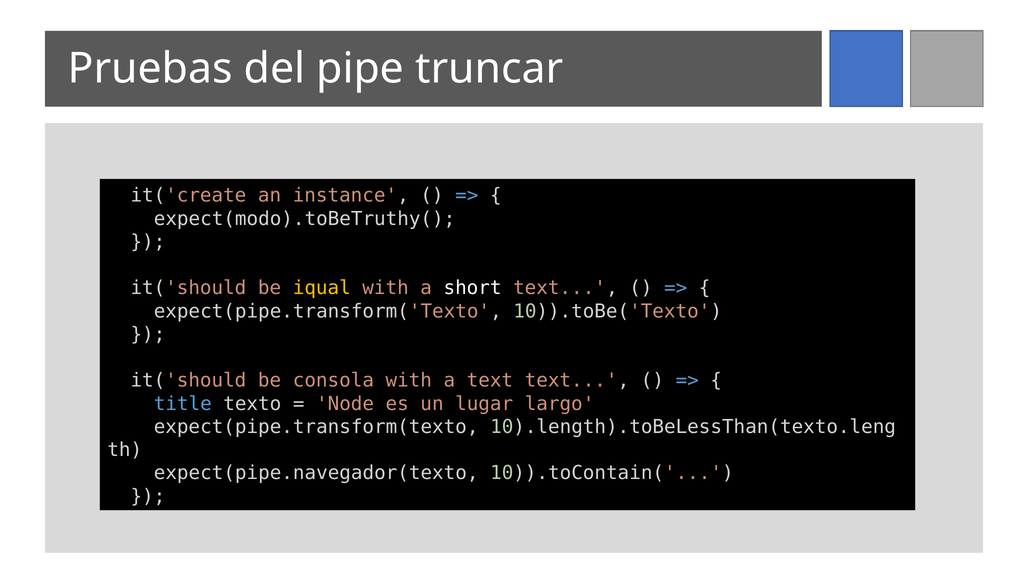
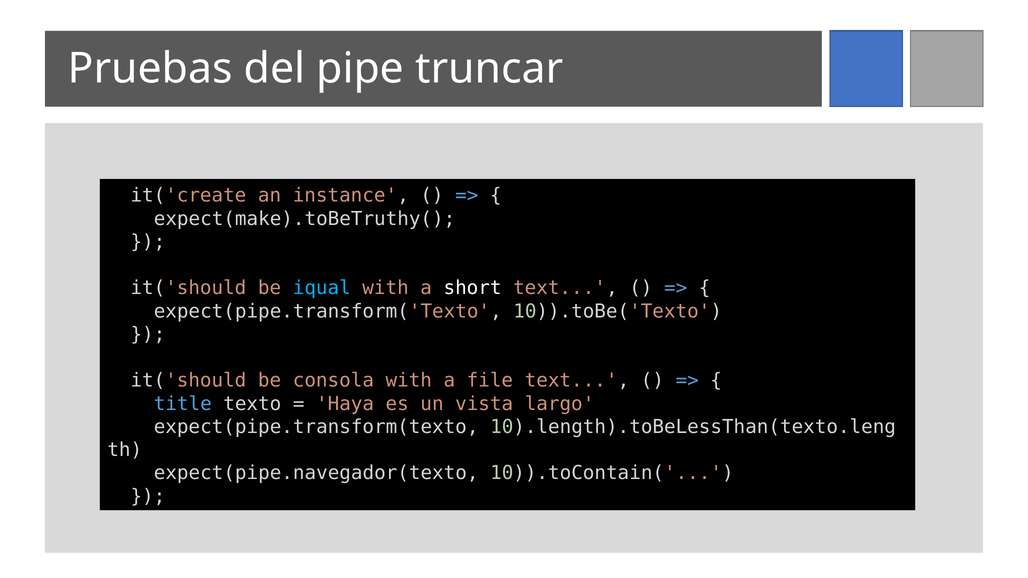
expect(modo).toBeTruthy(: expect(modo).toBeTruthy( -> expect(make).toBeTruthy( (305, 219)
iqual colour: yellow -> light blue (322, 288)
a text: text -> file (490, 381)
Node: Node -> Haya (345, 404)
lugar: lugar -> vista (484, 404)
